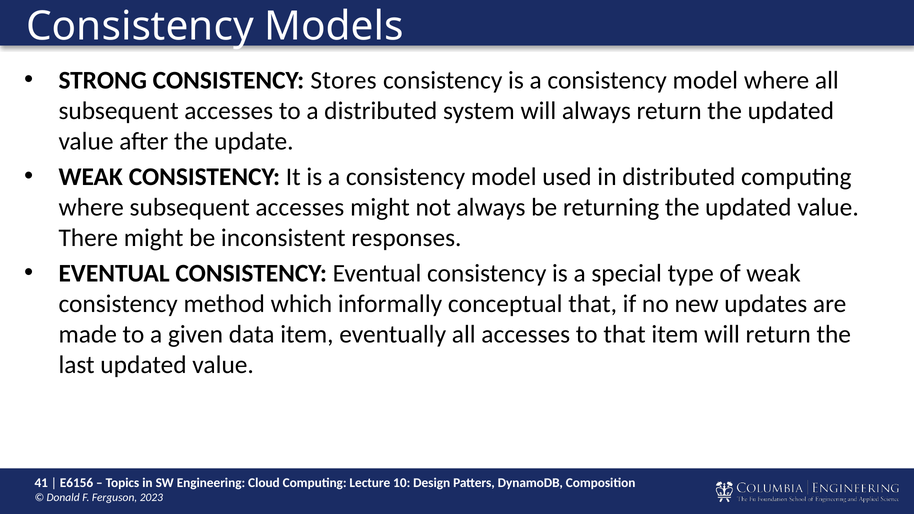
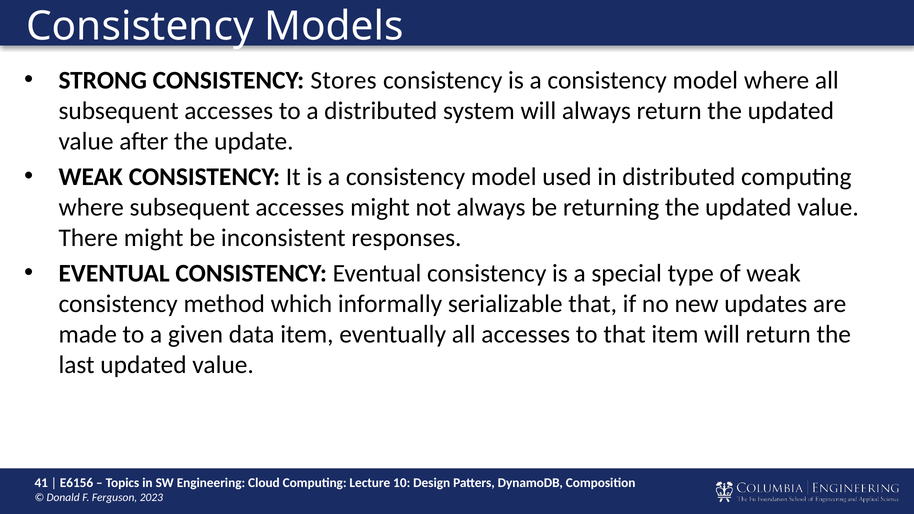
conceptual: conceptual -> serializable (505, 304)
